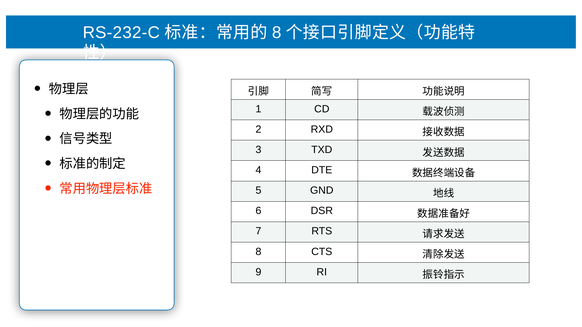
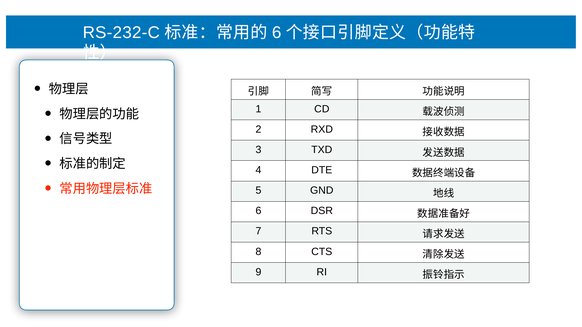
8: 8 -> 6 (277, 32)
